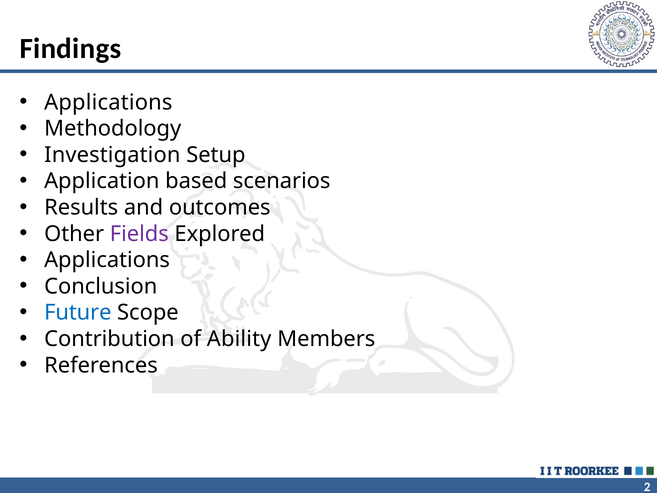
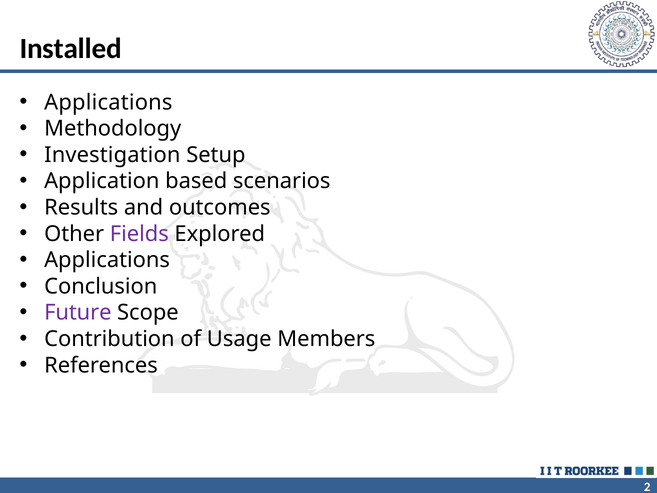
Findings: Findings -> Installed (71, 49)
Future colour: blue -> purple (78, 313)
Ability: Ability -> Usage (239, 339)
